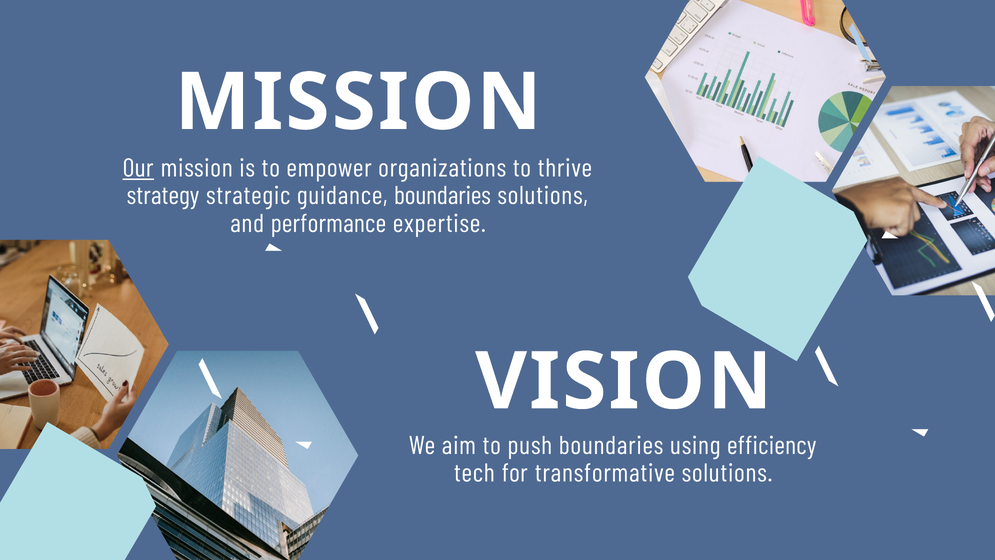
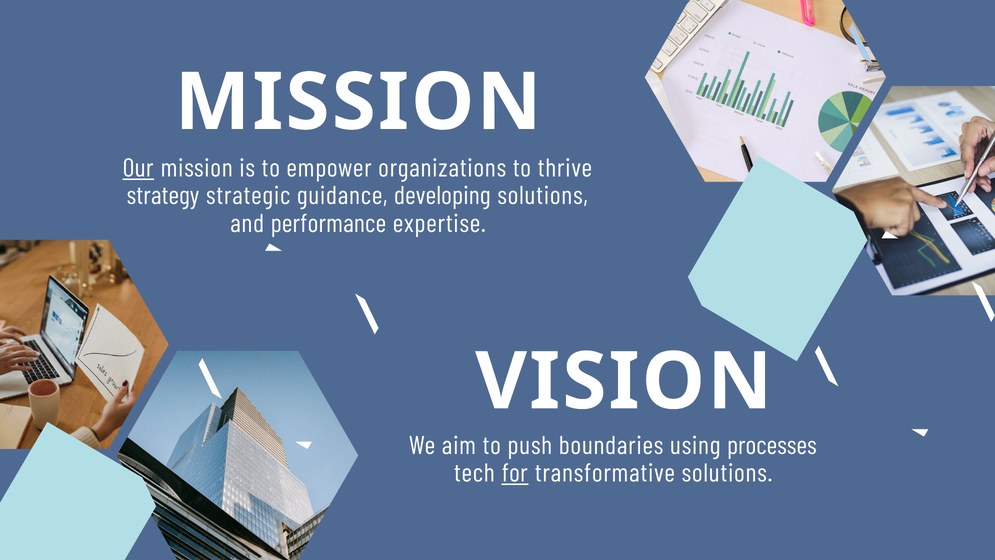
guidance boundaries: boundaries -> developing (442, 196)
efficiency: efficiency -> processes (772, 445)
for underline: none -> present (515, 473)
